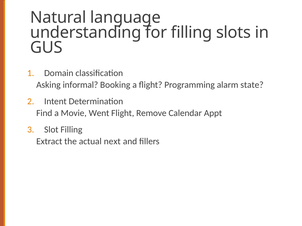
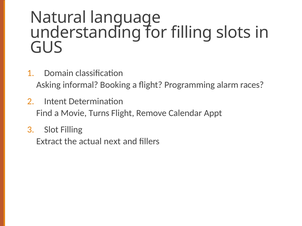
state: state -> races (252, 85)
Went: Went -> Turns (99, 113)
